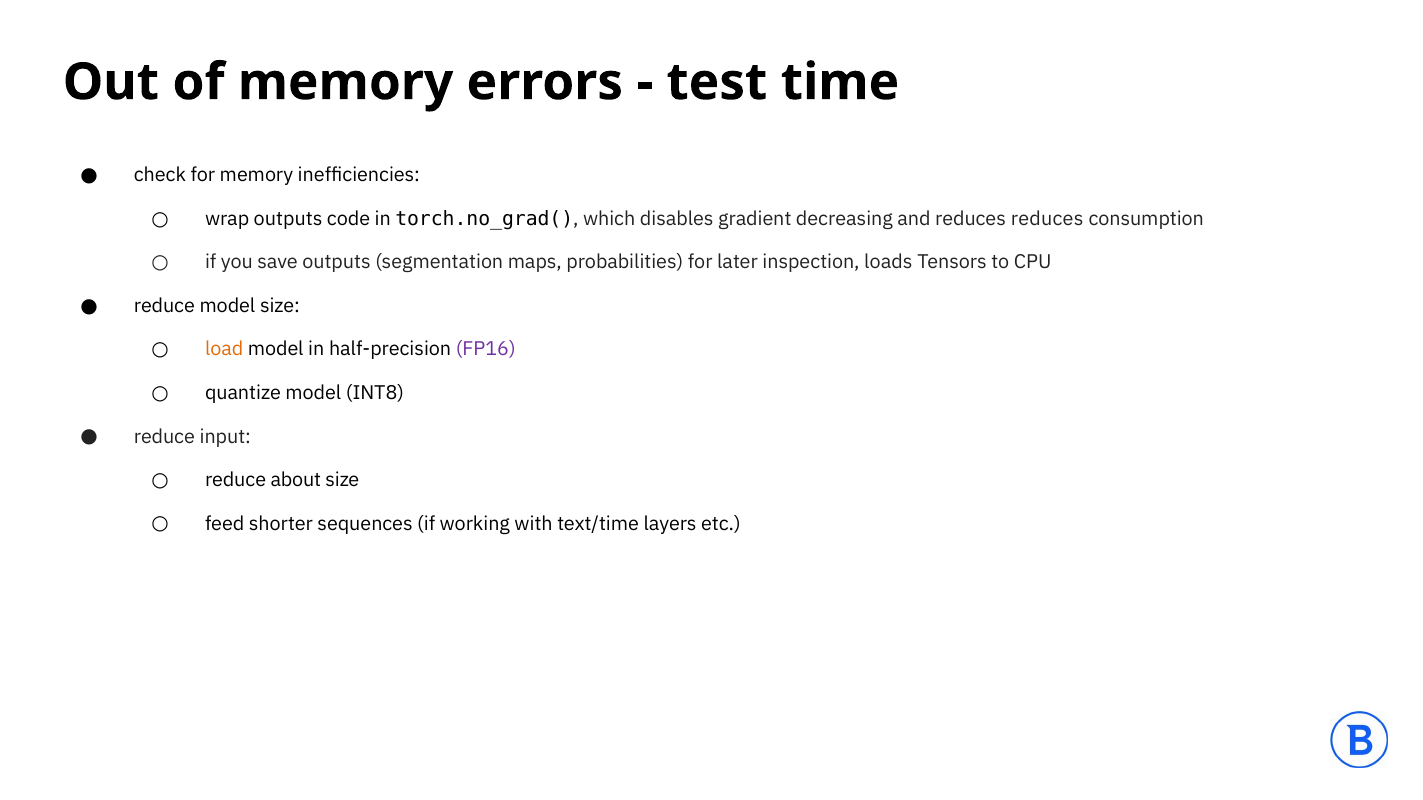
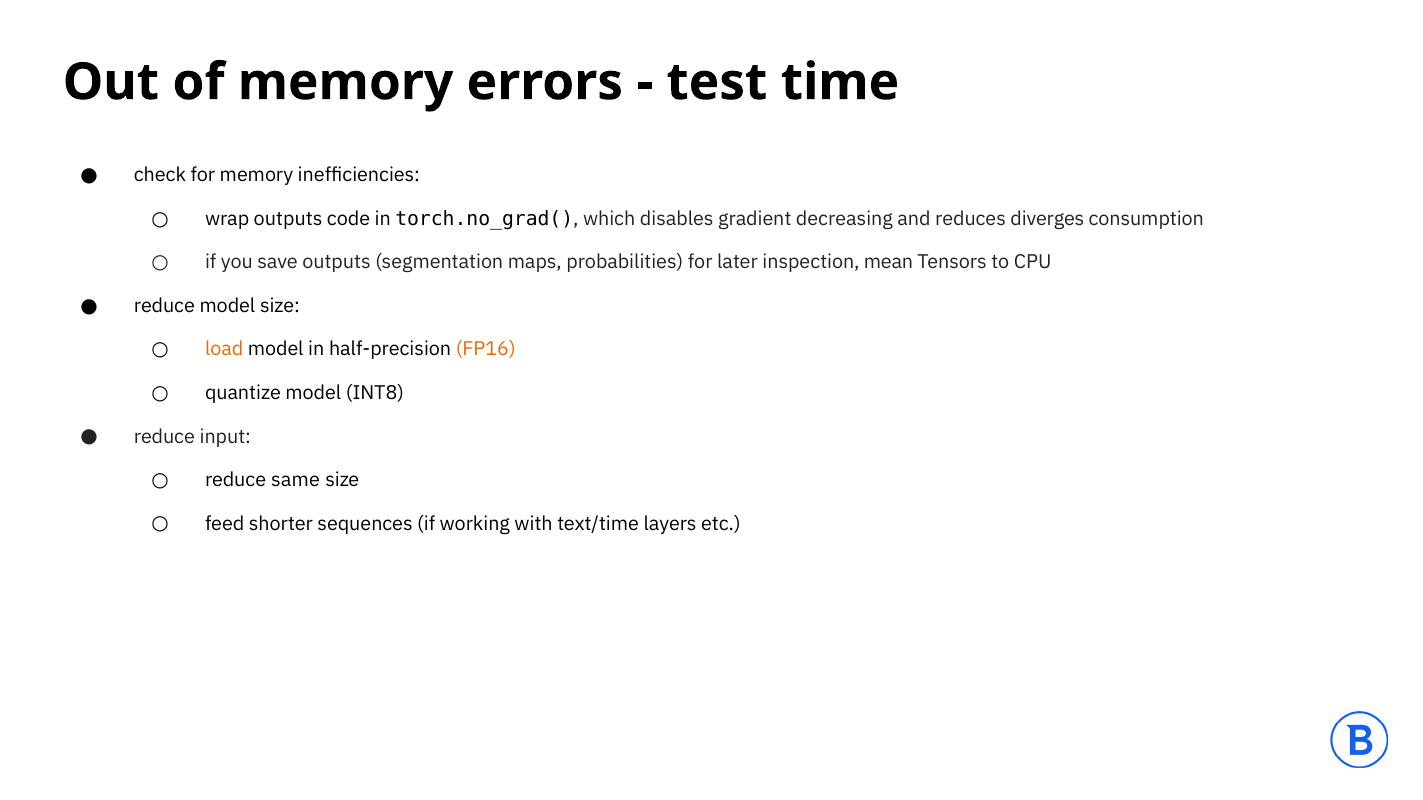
reduces reduces: reduces -> diverges (1047, 219)
loads: loads -> mean (889, 263)
FP16 colour: purple -> orange (486, 350)
about: about -> same (296, 480)
